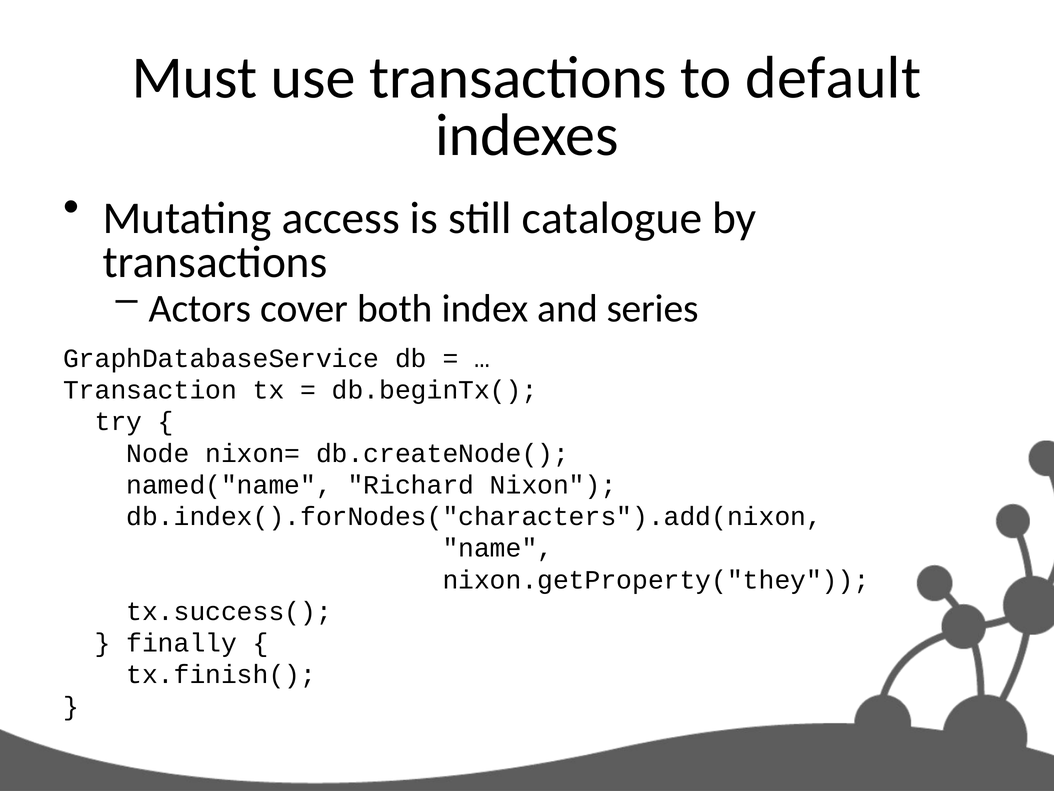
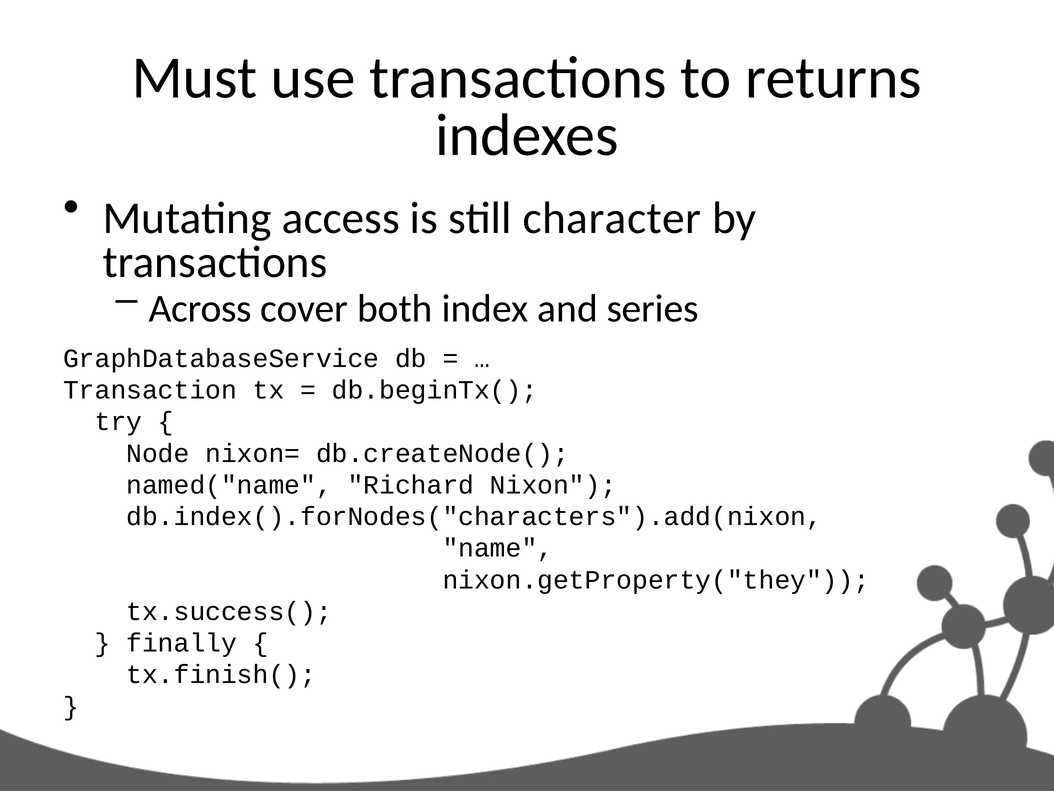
default: default -> returns (833, 78)
catalogue: catalogue -> character (612, 218)
Actors: Actors -> Across (200, 308)
